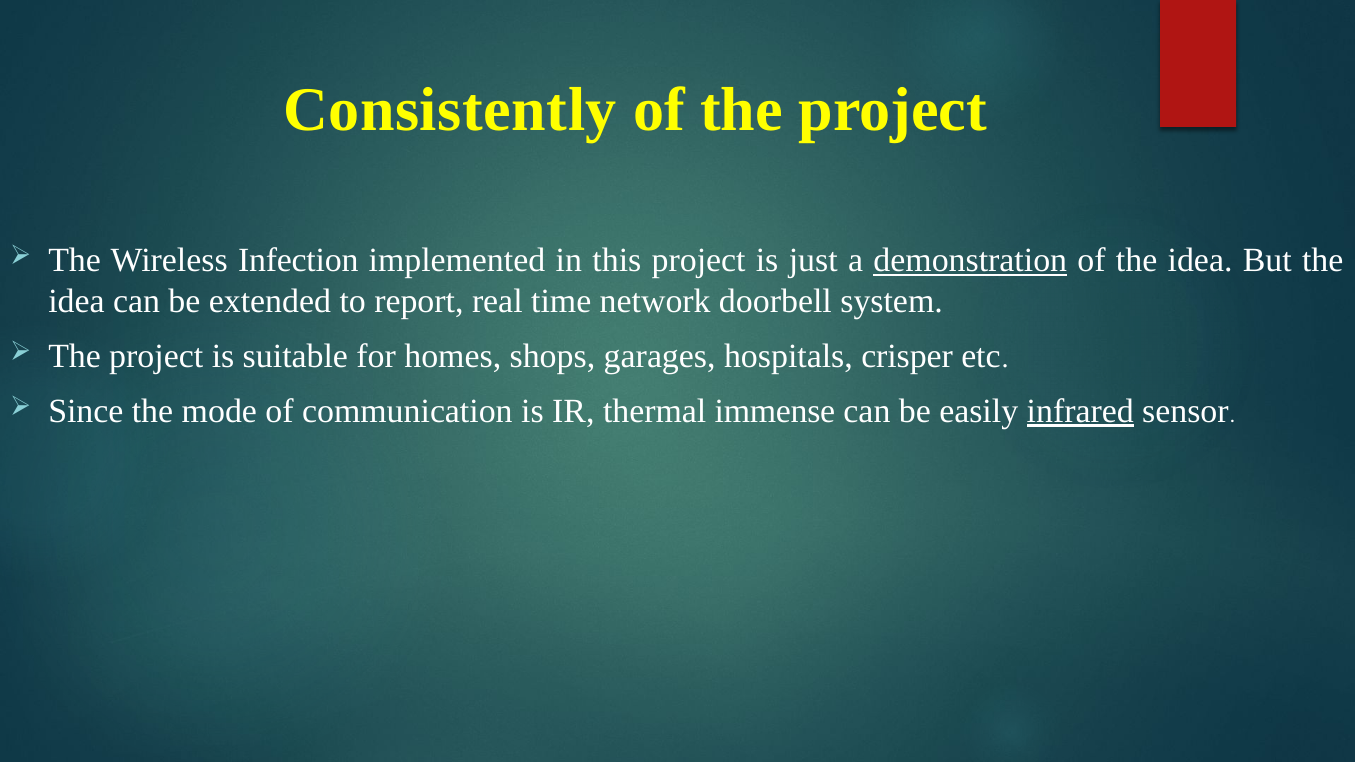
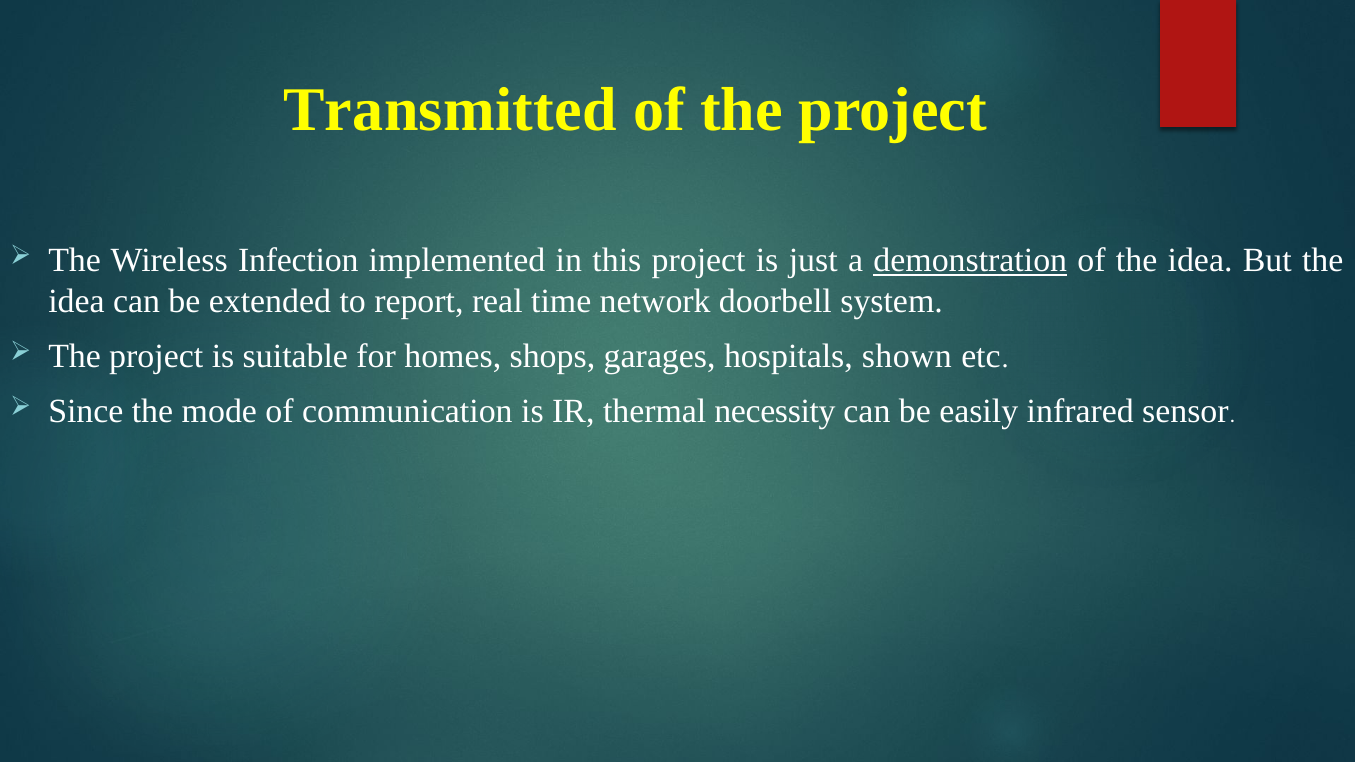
Consistently: Consistently -> Transmitted (450, 110)
crisper: crisper -> shown (907, 356)
immense: immense -> necessity (775, 411)
infrared underline: present -> none (1080, 411)
